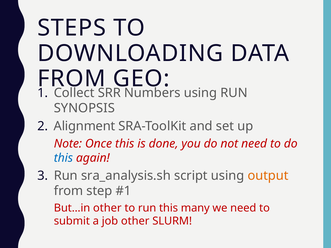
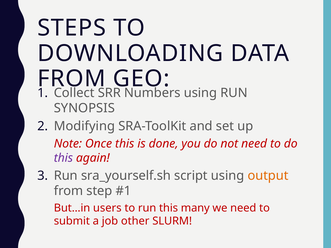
Alignment: Alignment -> Modifying (84, 126)
this colour: blue -> purple (63, 158)
sra_analysis.sh: sra_analysis.sh -> sra_yourself.sh (126, 176)
But…in other: other -> users (107, 208)
